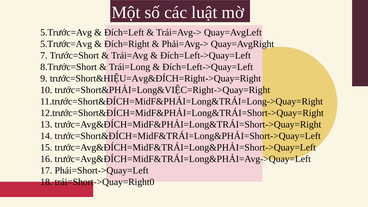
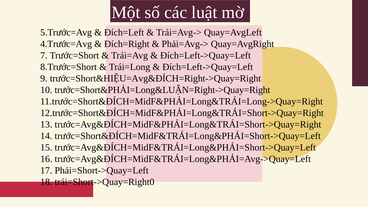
5.Trước=Avg: 5.Trước=Avg -> 4.Trước=Avg (66, 44)
trước=Short&PHẢI=Long&VIỆC=Right->Quay=Right: trước=Short&PHẢI=Long&VIỆC=Right->Quay=Right -> trước=Short&PHẢI=Long&LUẬN=Right->Quay=Right (162, 90)
